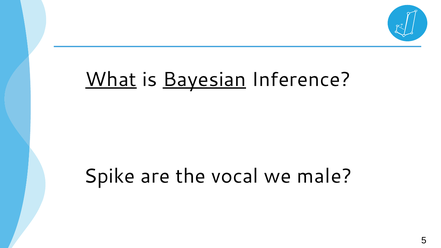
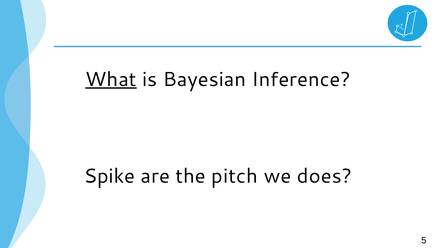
Bayesian underline: present -> none (204, 79)
vocal: vocal -> pitch (235, 176)
male: male -> does (325, 176)
